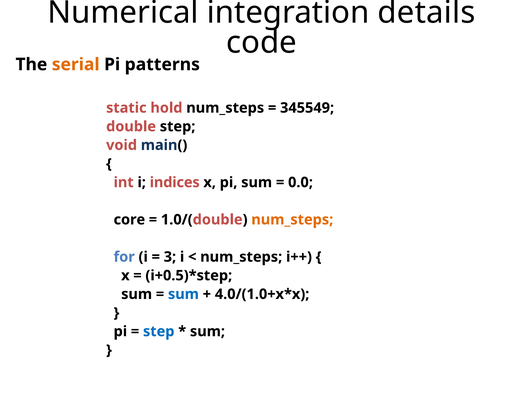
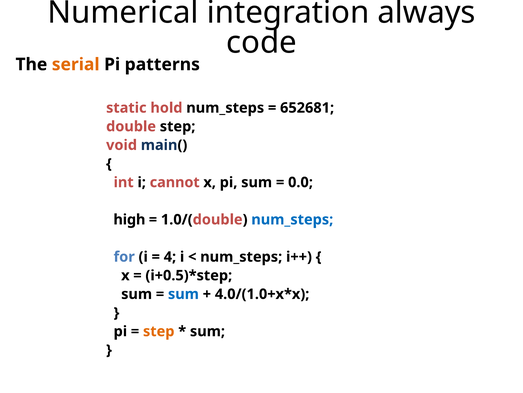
details: details -> always (427, 13)
345549: 345549 -> 652681 (307, 108)
indices: indices -> cannot (175, 182)
core: core -> high (129, 219)
num_steps colour: orange -> blue (292, 219)
3: 3 -> 4 (170, 256)
step colour: blue -> orange (159, 331)
